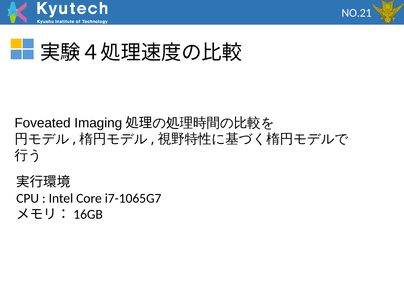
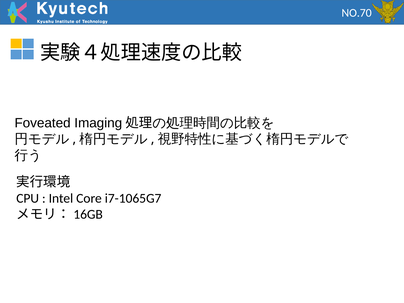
NO.21: NO.21 -> NO.70 (357, 13)
